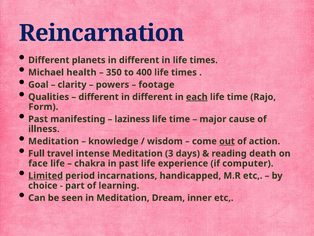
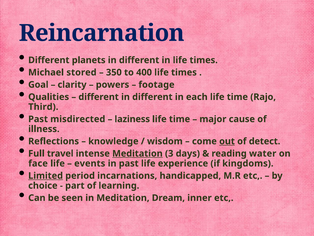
health: health -> stored (81, 72)
each underline: present -> none (197, 97)
Form: Form -> Third (43, 107)
manifesting: manifesting -> misdirected (78, 119)
Meditation: Meditation -> Reflections (54, 141)
action: action -> detect (265, 141)
Meditation underline: none -> present (137, 153)
death: death -> water (263, 153)
chakra: chakra -> events (90, 163)
computer: computer -> kingdoms (248, 163)
